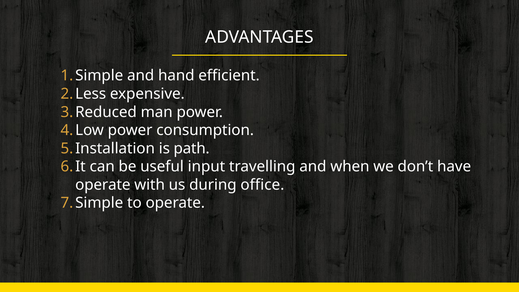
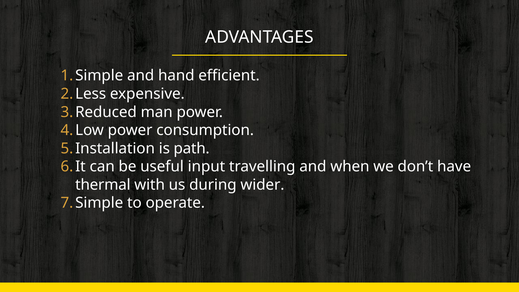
operate: operate -> thermal (103, 185)
office: office -> wider (262, 185)
